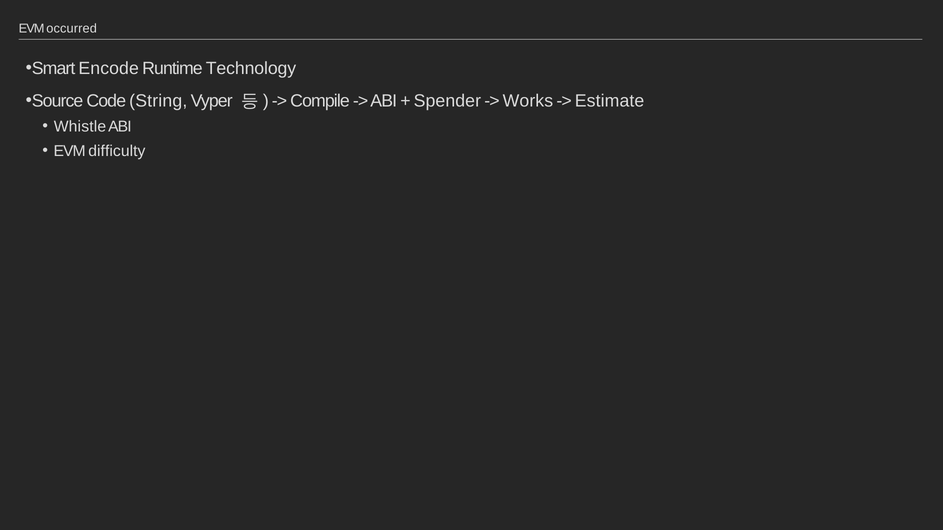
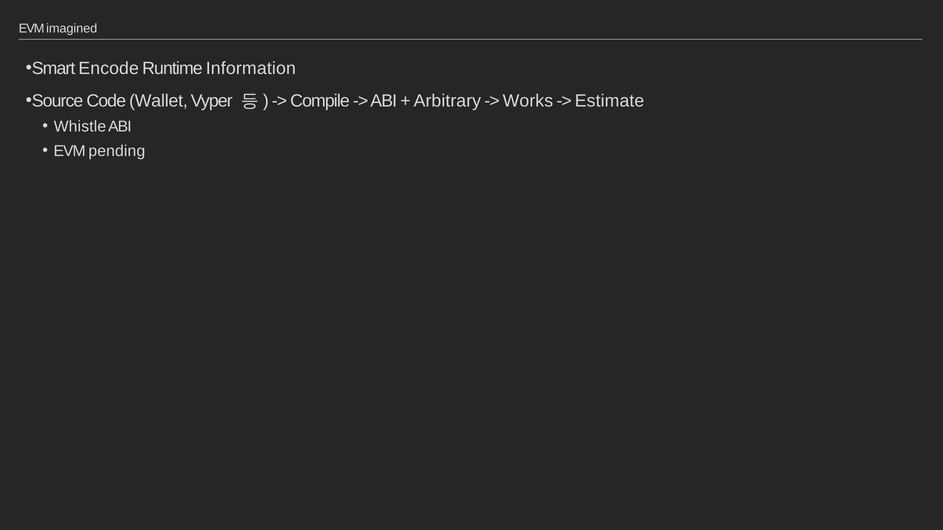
occurred: occurred -> imagined (72, 28)
Technology: Technology -> Information (251, 69)
String: String -> Wallet (158, 101)
Spender: Spender -> Arbitrary (447, 101)
difficulty: difficulty -> pending (117, 151)
